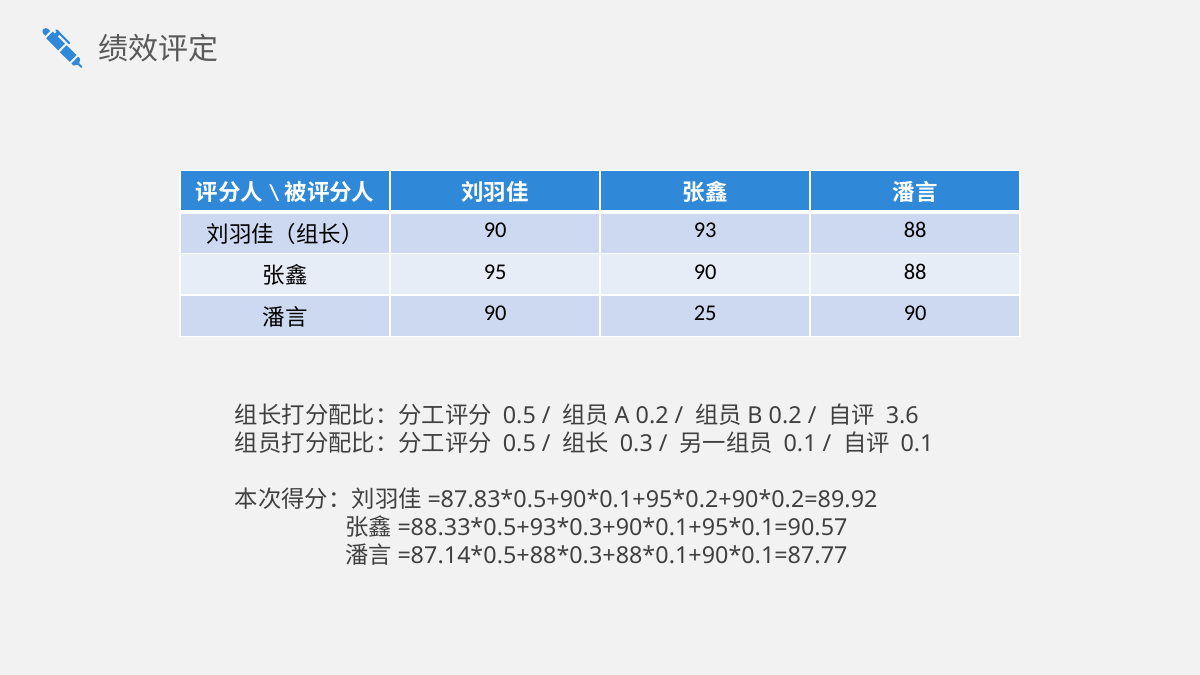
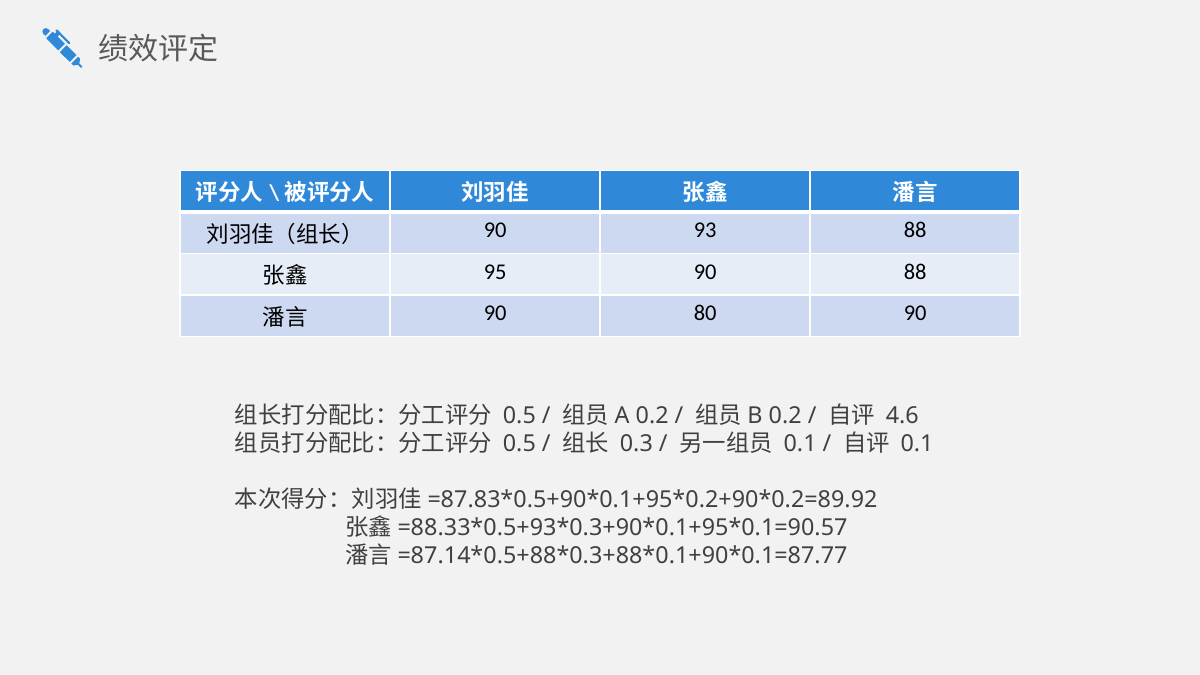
25: 25 -> 80 (705, 313)
3.6: 3.6 -> 4.6 (902, 416)
